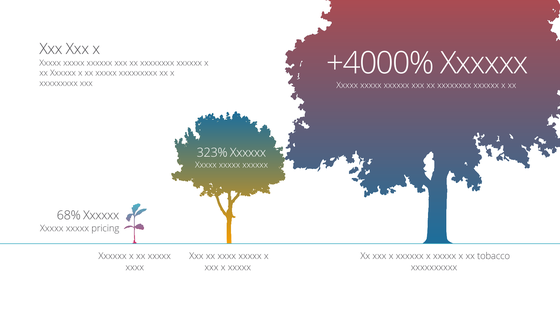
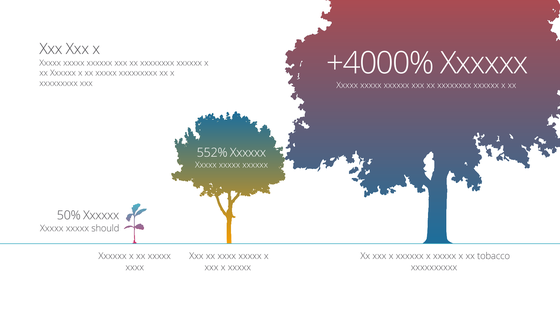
323%: 323% -> 552% (212, 153)
68%: 68% -> 50% (69, 215)
pricing: pricing -> should (105, 228)
